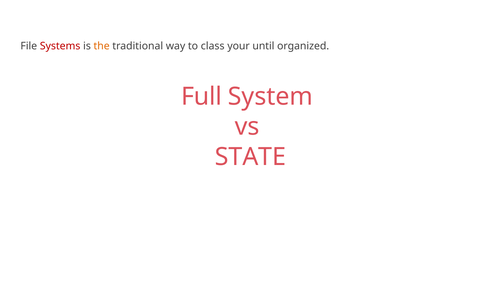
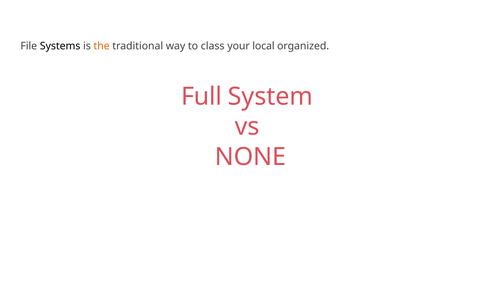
Systems colour: red -> black (60, 46)
until: until -> local (263, 46)
STATE: STATE -> NONE (251, 157)
